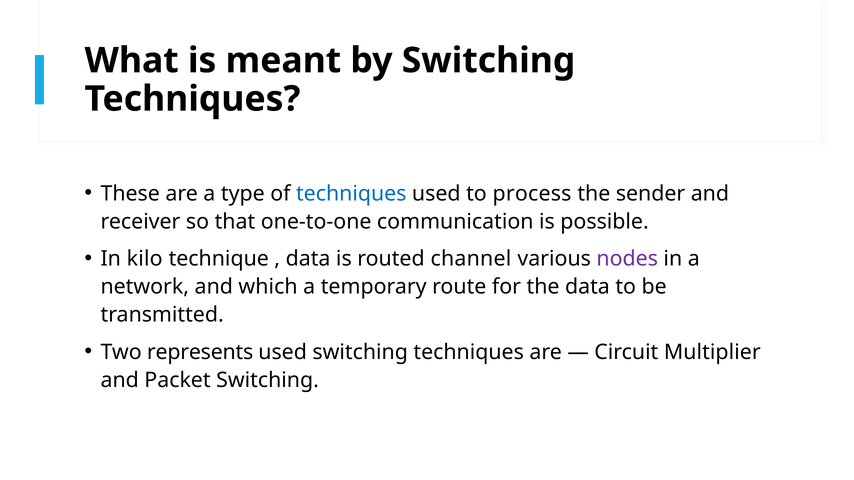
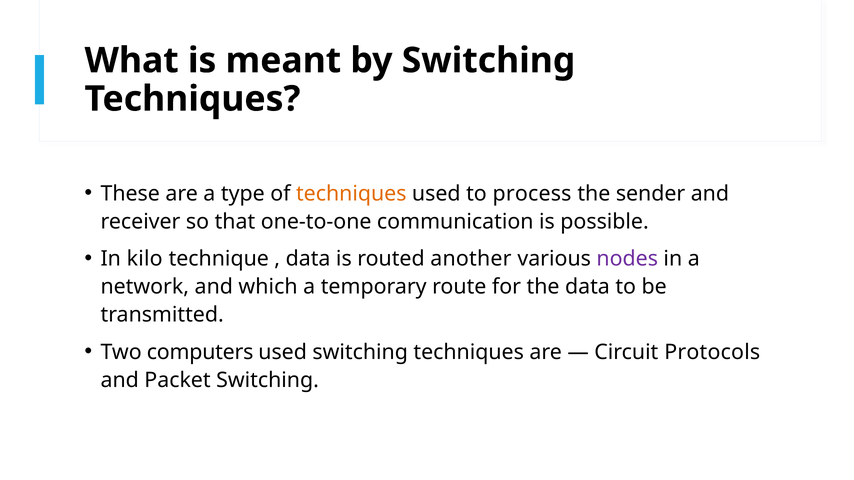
techniques colour: blue -> orange (351, 194)
channel: channel -> another (471, 259)
represents: represents -> computers (200, 352)
Multiplier: Multiplier -> Protocols (712, 352)
